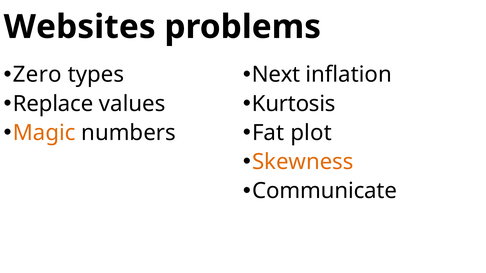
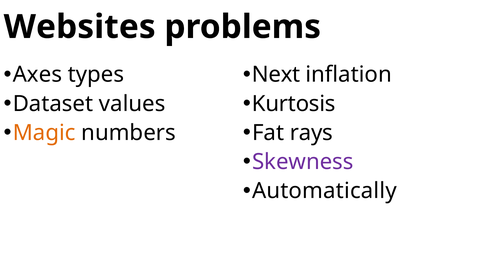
Zero: Zero -> Axes (37, 75)
Replace: Replace -> Dataset (53, 104)
plot: plot -> rays (311, 133)
Skewness colour: orange -> purple (303, 162)
Communicate: Communicate -> Automatically (324, 191)
